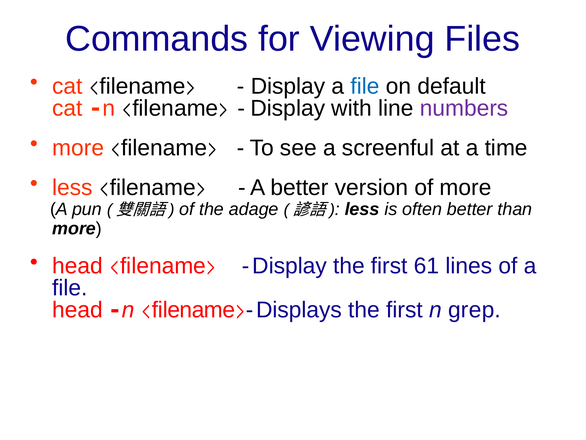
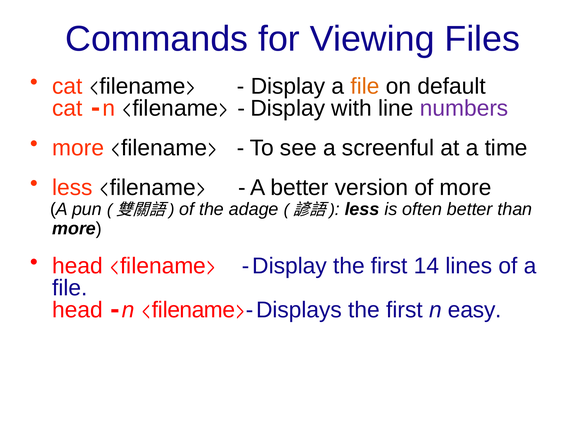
file colour: blue -> orange (365, 86)
61: 61 -> 14 (427, 266)
grep: grep -> easy (475, 310)
